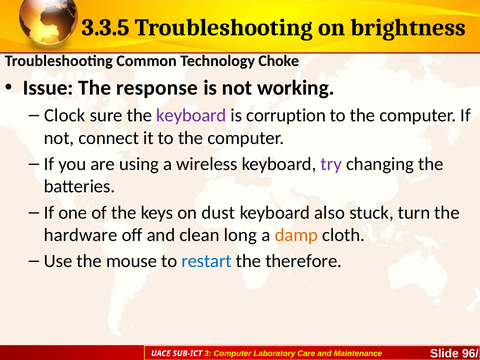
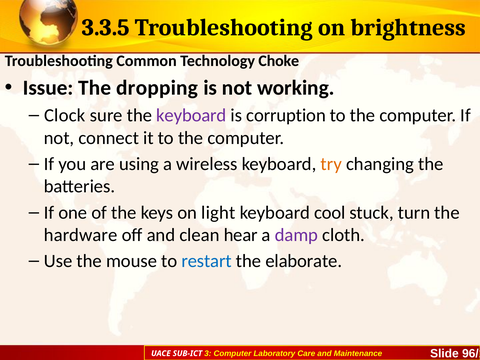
response: response -> dropping (157, 88)
try colour: purple -> orange (331, 164)
dust: dust -> light (218, 213)
also: also -> cool (330, 213)
long: long -> hear (241, 235)
damp colour: orange -> purple (296, 235)
therefore: therefore -> elaborate (304, 261)
